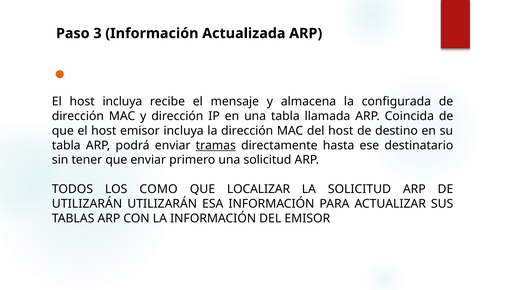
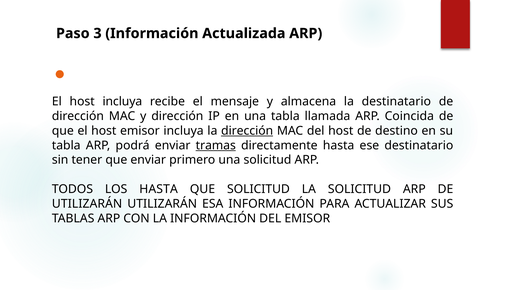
la configurada: configurada -> destinatario (396, 101)
dirección underline: none -> present (247, 131)
LOS COMO: COMO -> HASTA (159, 189)
QUE LOCALIZAR: LOCALIZAR -> SOLICITUD (258, 189)
